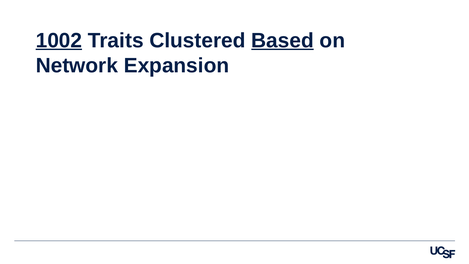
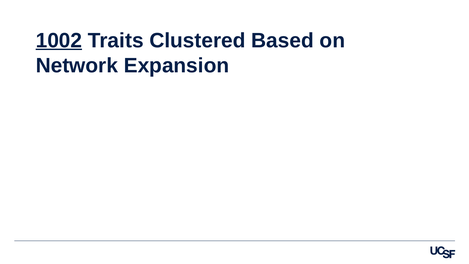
Based underline: present -> none (283, 40)
